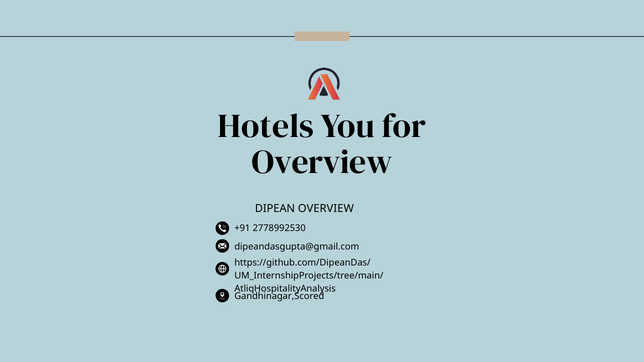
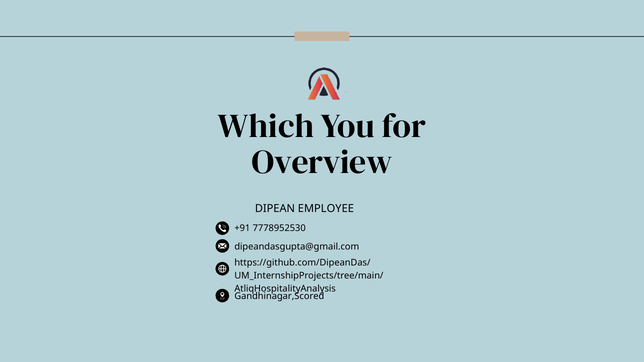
Hotels: Hotels -> Which (266, 126)
DIPEAN OVERVIEW: OVERVIEW -> EMPLOYEE (326, 209)
2778992530: 2778992530 -> 7778952530 (279, 229)
